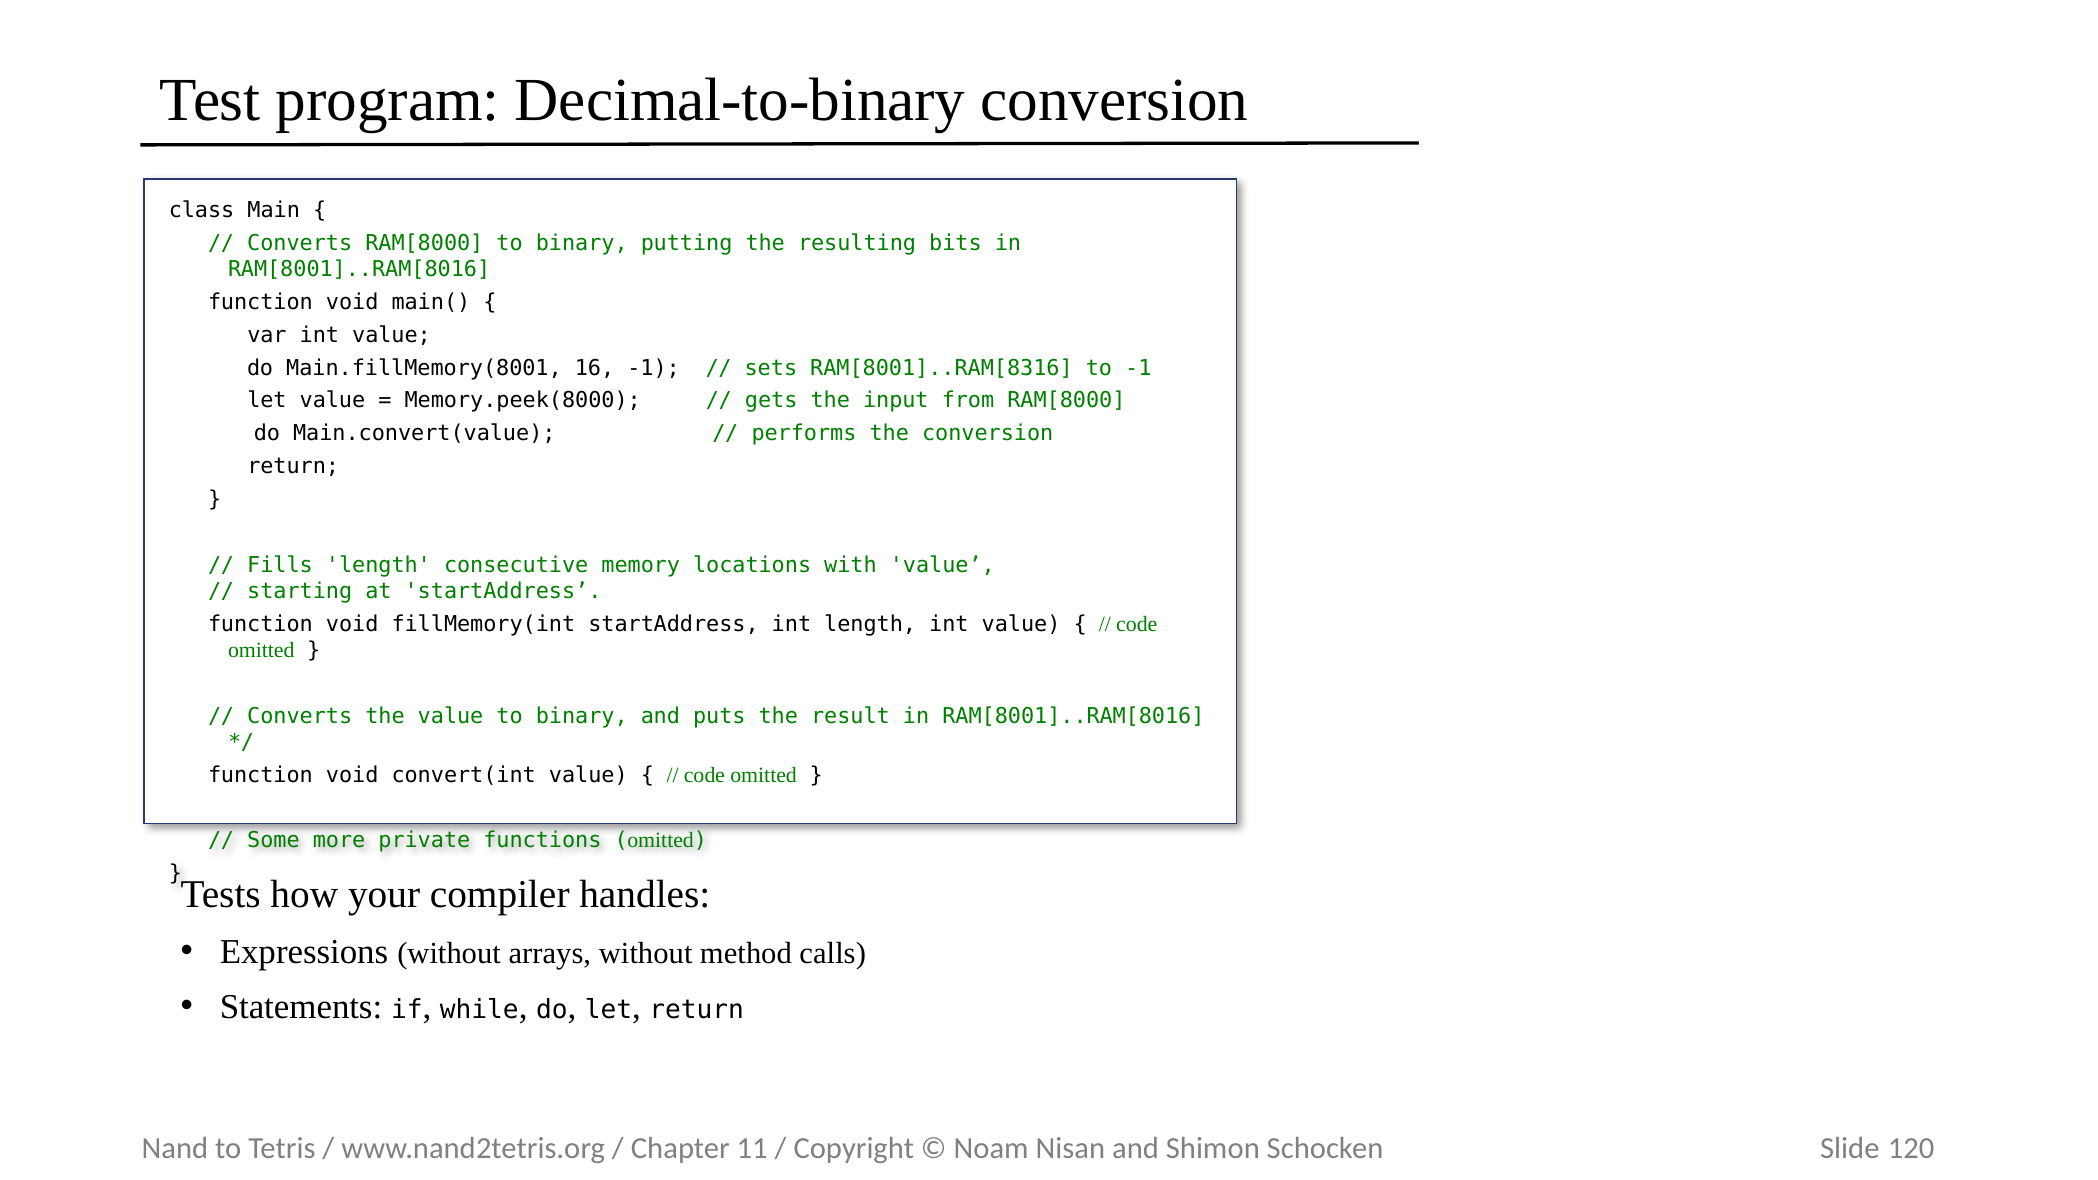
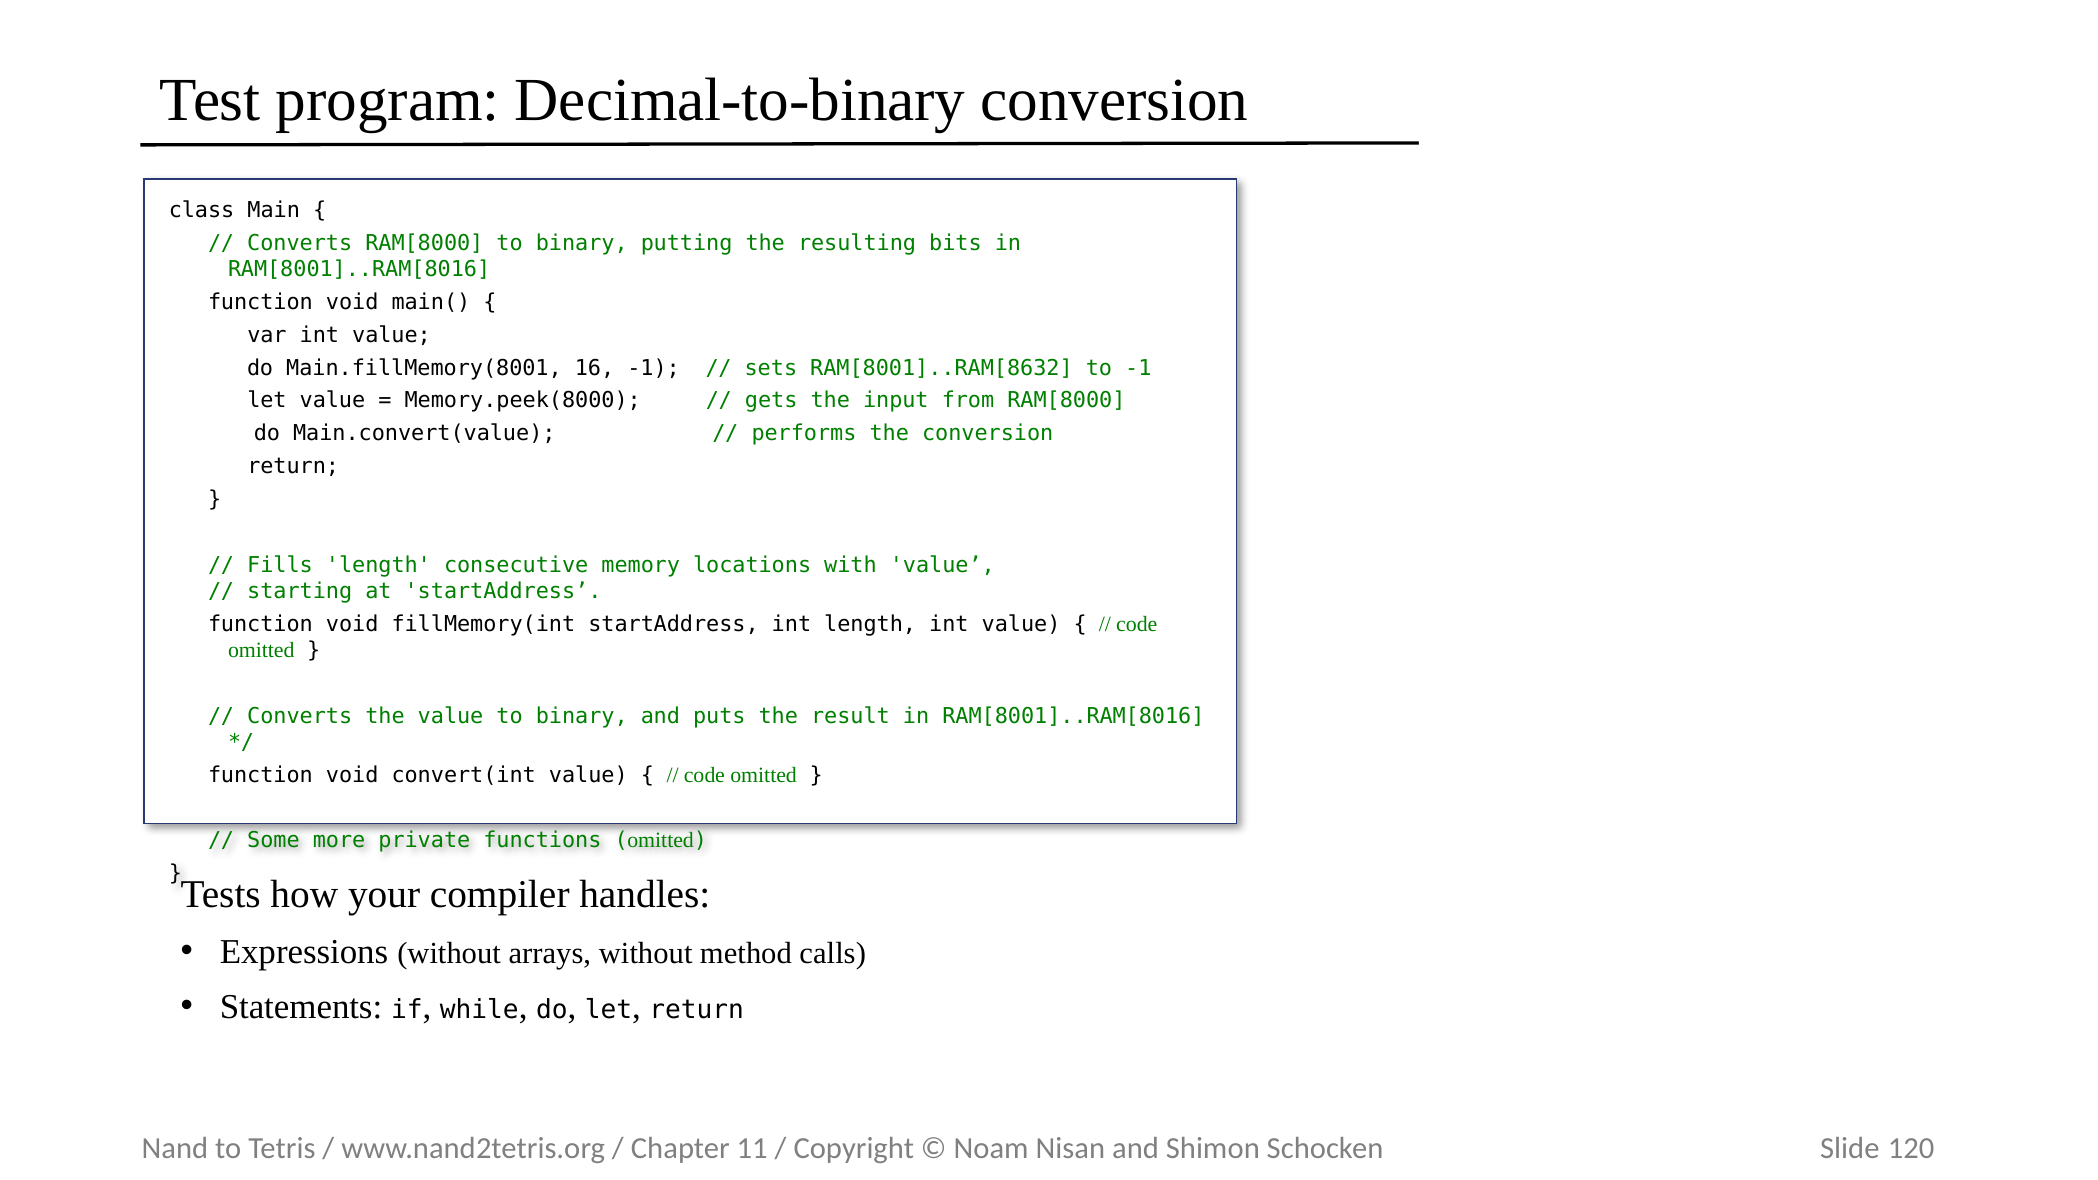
RAM[8001]..RAM[8316: RAM[8001]..RAM[8316 -> RAM[8001]..RAM[8632 (941, 368)
